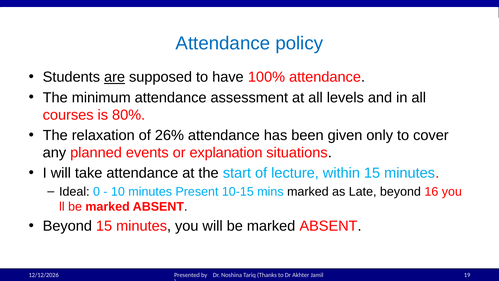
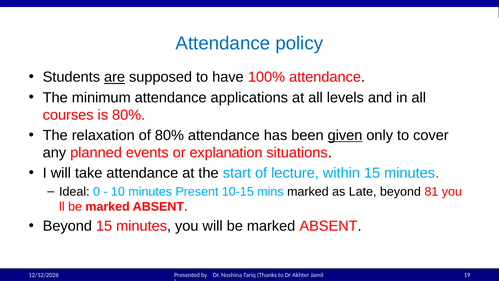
assessment: assessment -> applications (249, 97)
of 26%: 26% -> 80% (169, 135)
given underline: none -> present (345, 135)
16: 16 -> 81 (431, 192)
